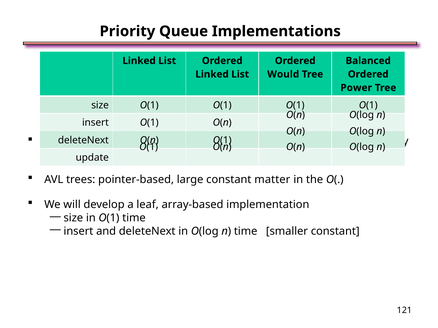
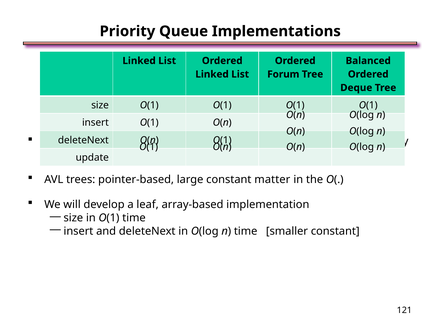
Would: Would -> Forum (283, 74)
Power: Power -> Deque (356, 88)
